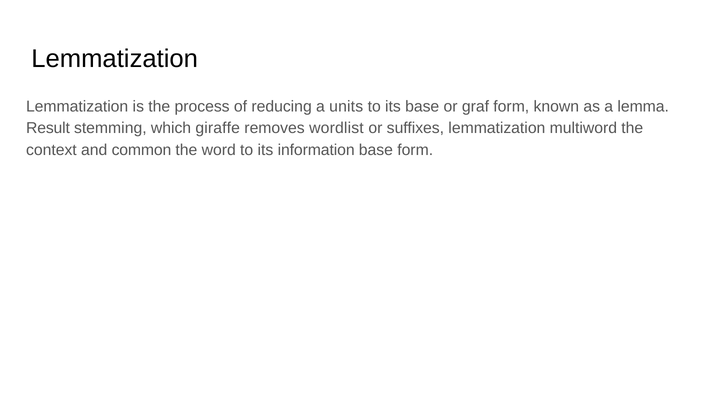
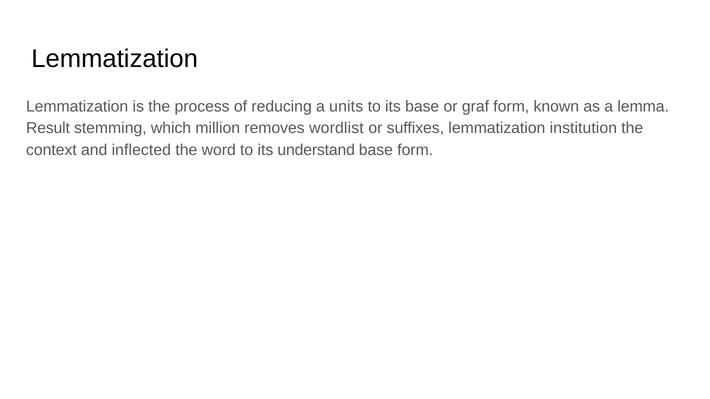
giraffe: giraffe -> million (218, 128)
multiword: multiword -> institution (583, 128)
common: common -> inflected (141, 150)
information: information -> understand (316, 150)
